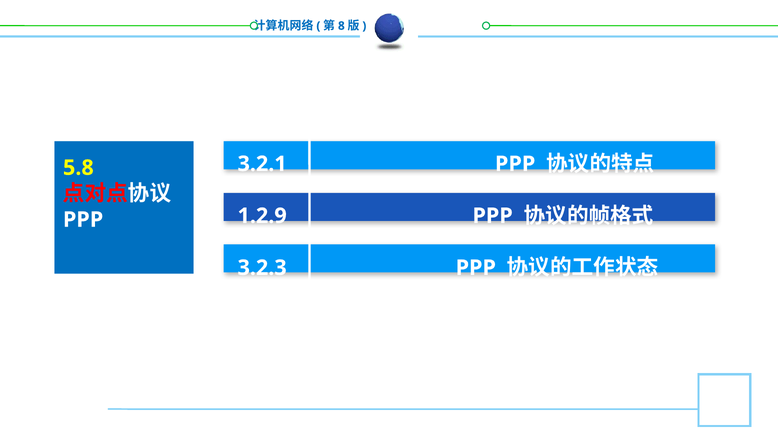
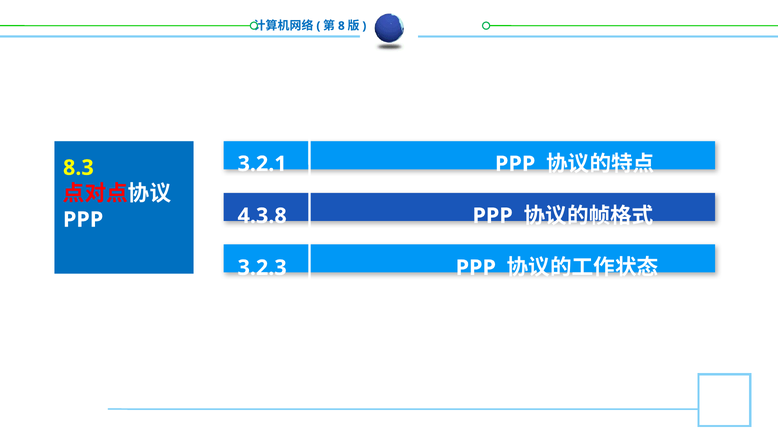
5.8: 5.8 -> 8.3 (78, 168)
1.2.9: 1.2.9 -> 4.3.8 (262, 216)
